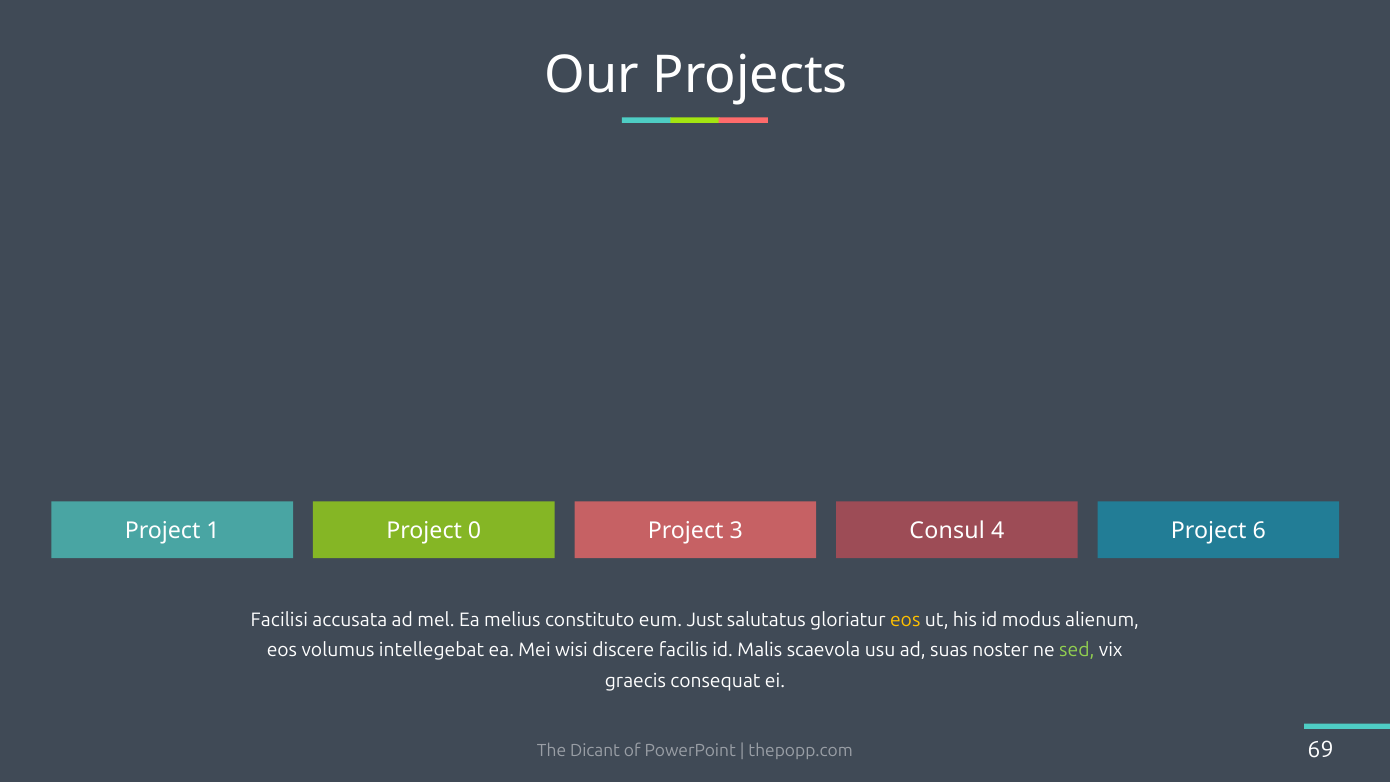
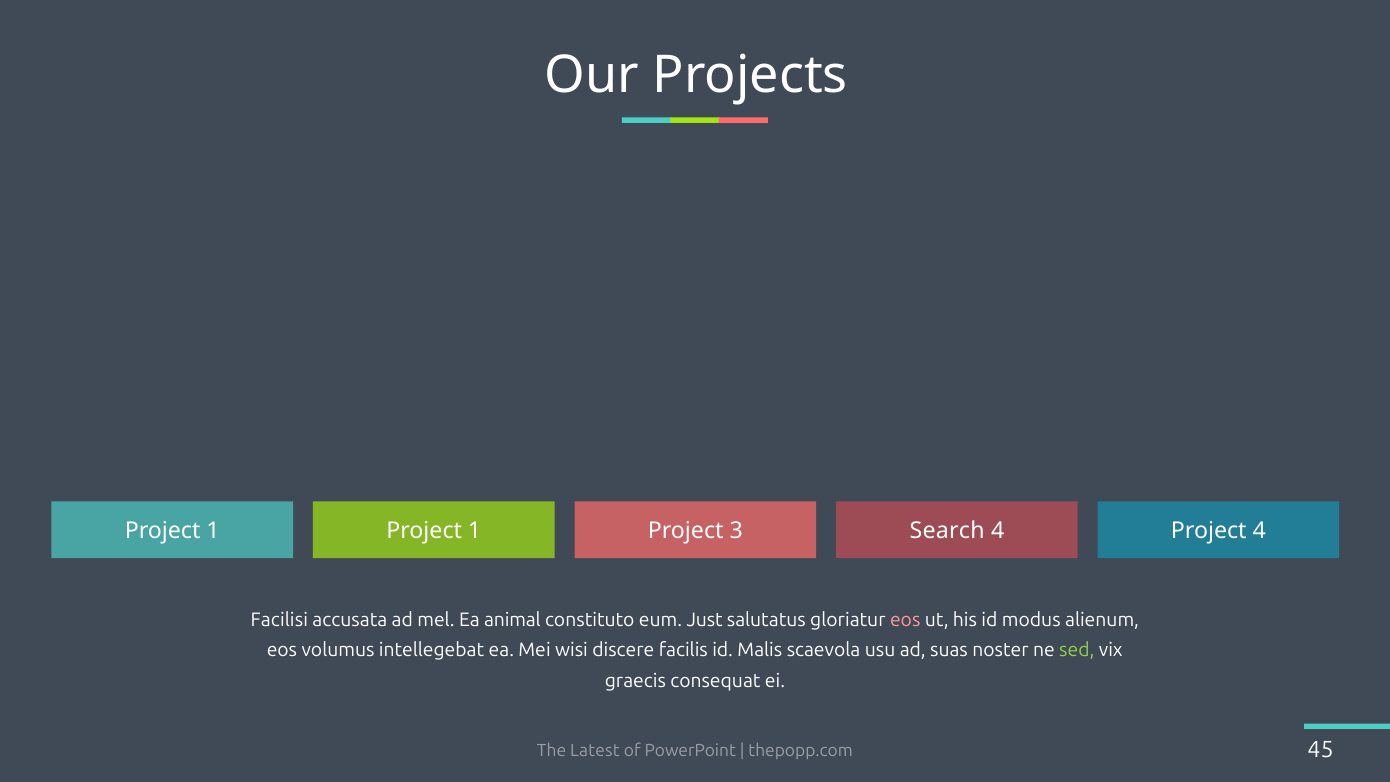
0: 0 -> 1 (475, 531)
Consul: Consul -> Search (947, 531)
Project 6: 6 -> 4 (1259, 531)
melius: melius -> animal (512, 620)
eos colour: yellow -> pink (905, 620)
Dicant: Dicant -> Latest (595, 750)
69: 69 -> 45 (1321, 750)
